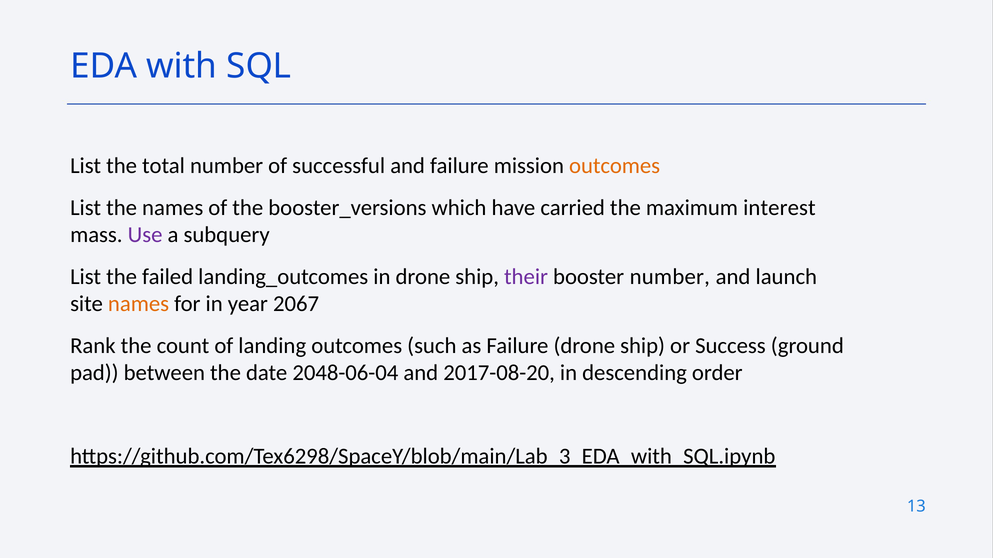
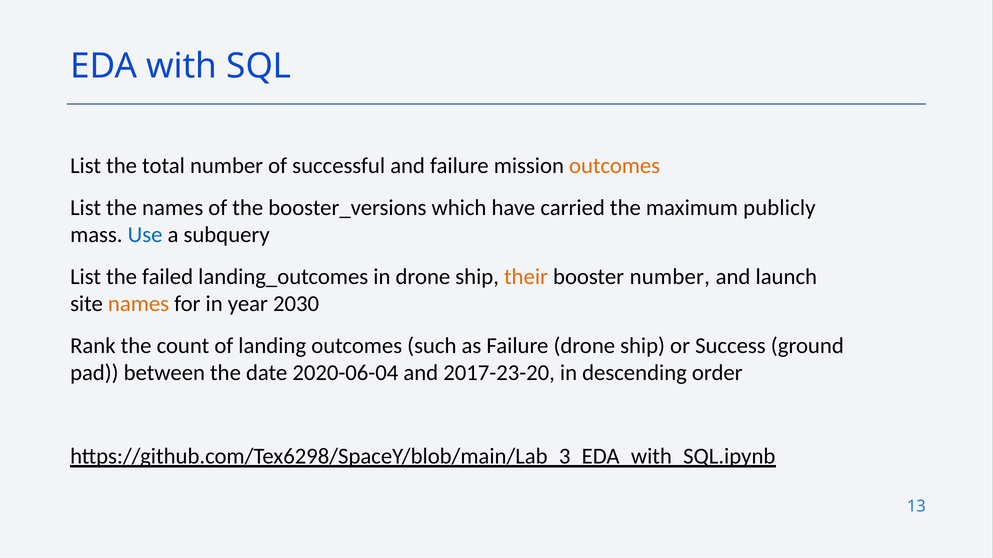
interest: interest -> publicly (779, 208)
Use colour: purple -> blue (145, 235)
their colour: purple -> orange (526, 277)
2067: 2067 -> 2030 (296, 304)
2048-06-04: 2048-06-04 -> 2020-06-04 (345, 373)
2017-08-20: 2017-08-20 -> 2017-23-20 (499, 373)
